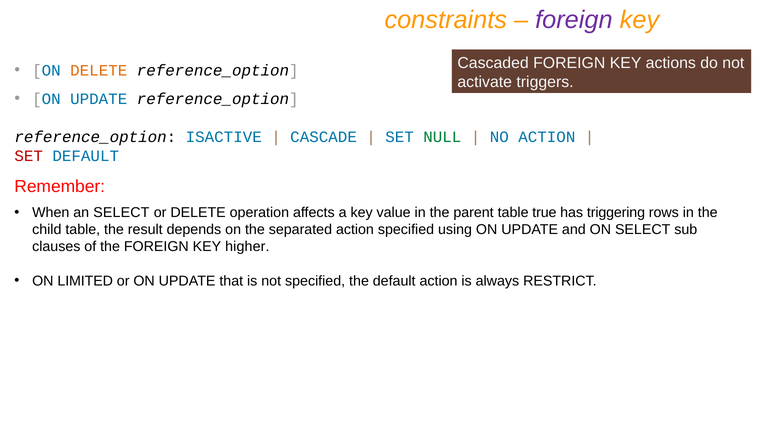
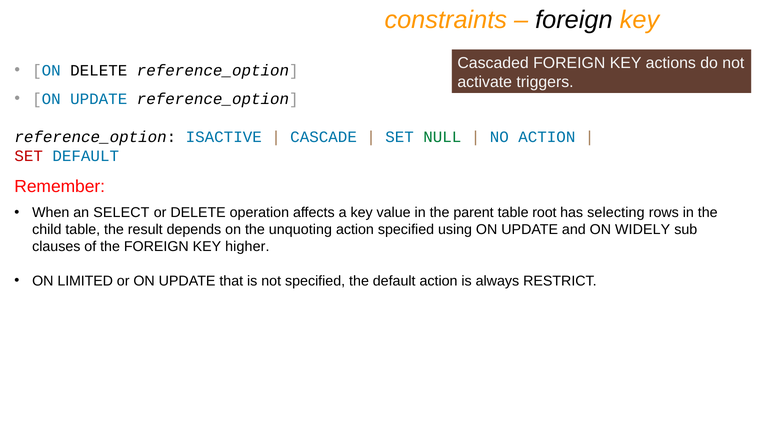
foreign colour: purple -> black (574, 20)
DELETE colour: orange -> black (99, 71)
true: true -> root (544, 213)
triggering: triggering -> selecting (616, 213)
separated: separated -> unquoting (300, 230)
ON SELECT: SELECT -> WIDELY (643, 230)
